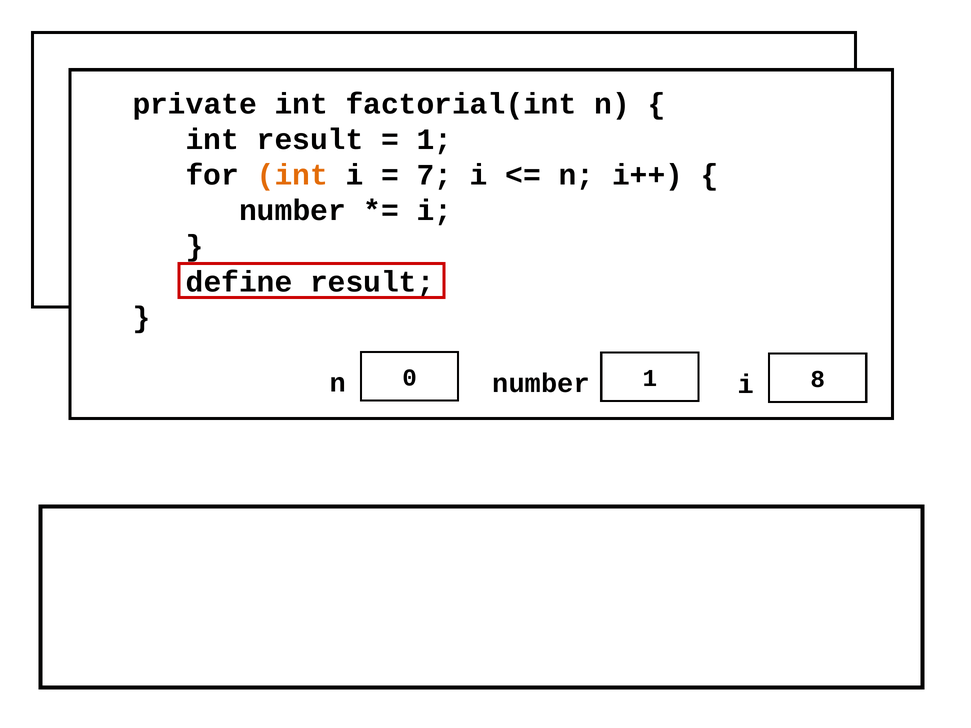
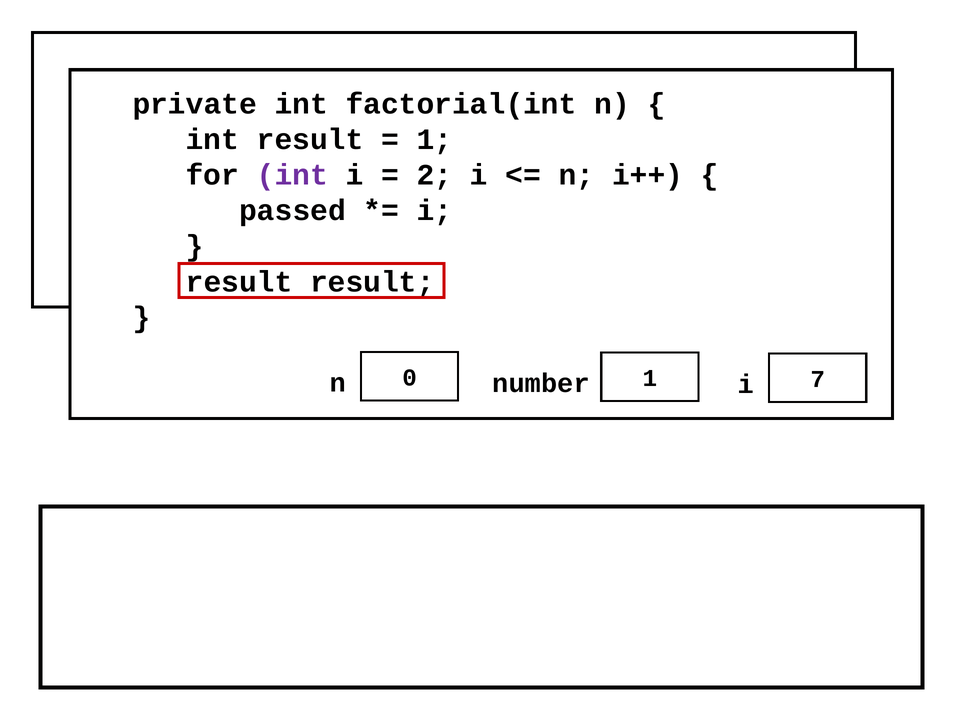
int colour: orange -> purple (292, 175)
7: 7 -> 2 (434, 175)
number: number -> passed (293, 211)
define: define -> result (239, 282)
8: 8 -> 7 (818, 379)
